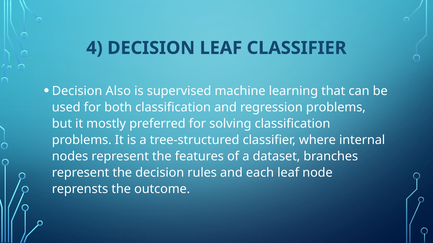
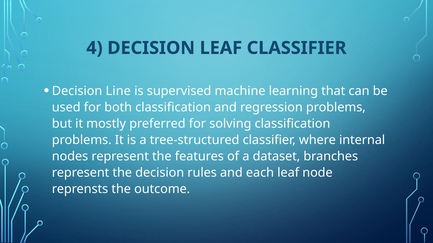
Also: Also -> Line (118, 91)
